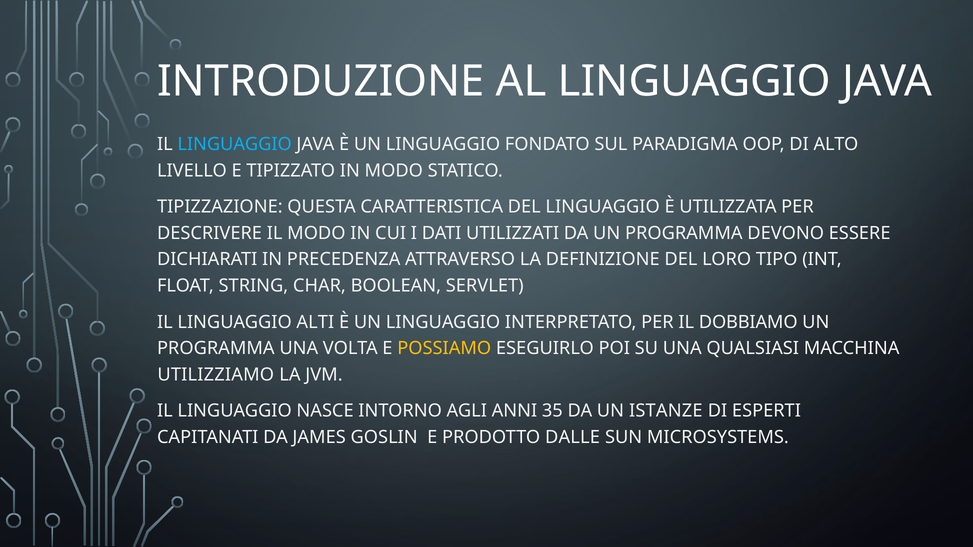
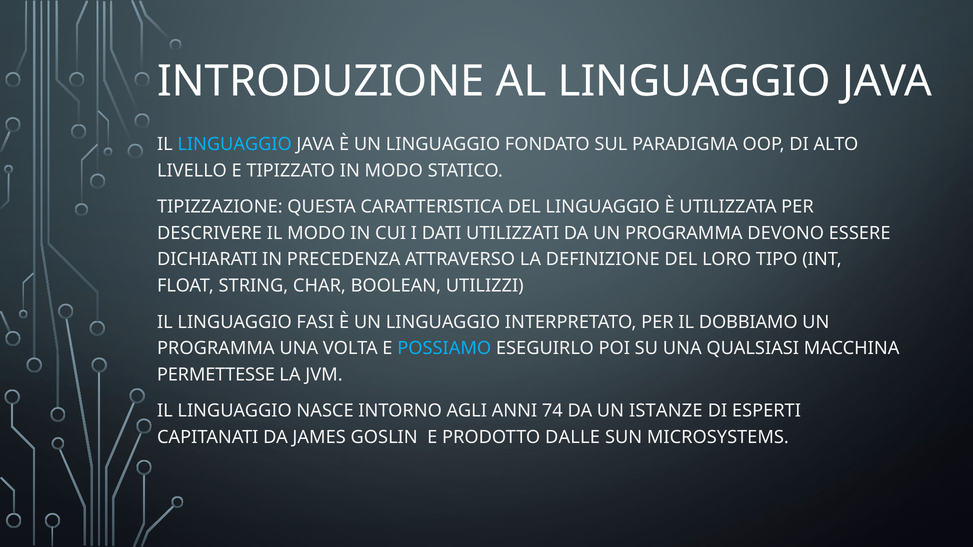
SERVLET: SERVLET -> UTILIZZI (485, 286)
ALTI: ALTI -> FASI (315, 322)
POSSIAMO colour: yellow -> light blue (444, 348)
UTILIZZIAMO: UTILIZZIAMO -> PERMETTESSE (216, 375)
35: 35 -> 74 (552, 411)
